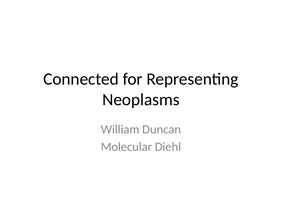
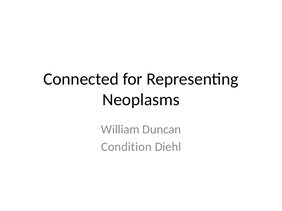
Molecular: Molecular -> Condition (126, 147)
